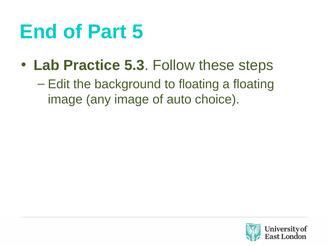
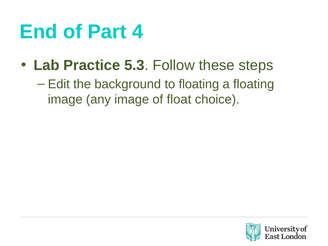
5: 5 -> 4 (138, 32)
auto: auto -> float (179, 99)
